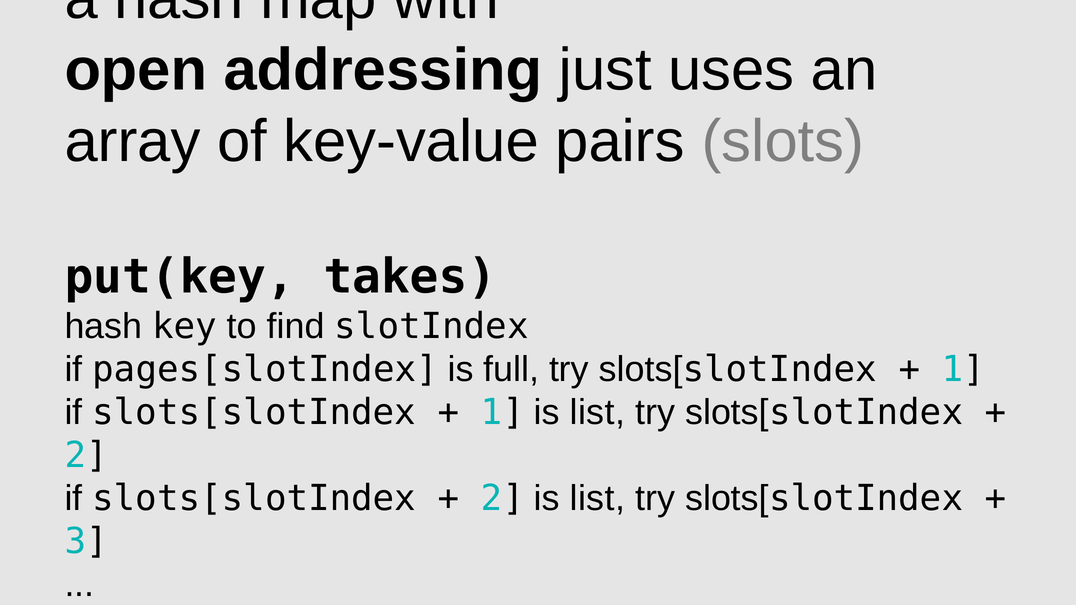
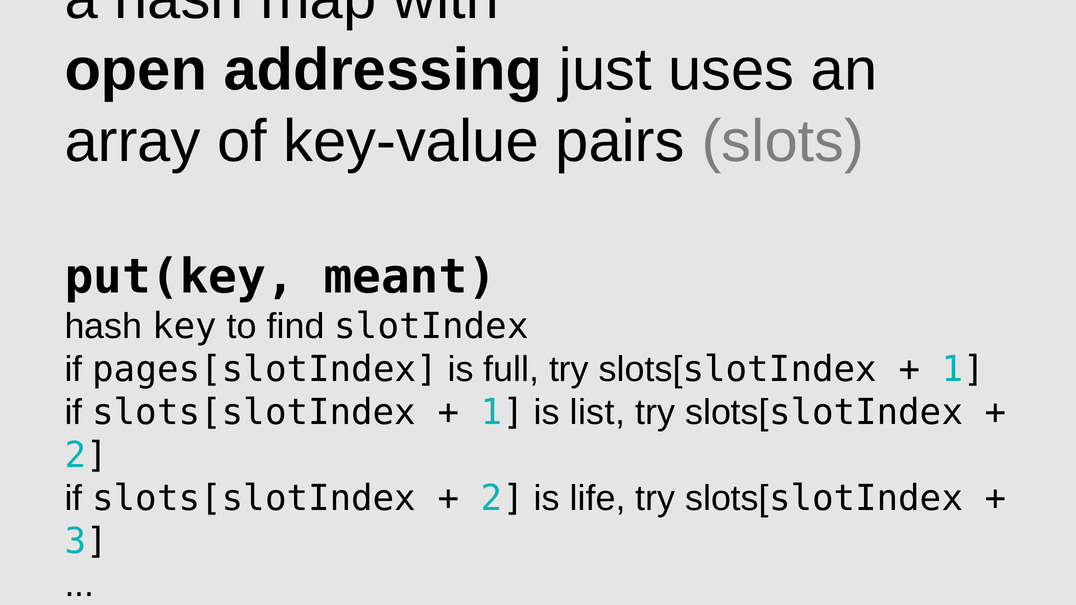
takes: takes -> meant (410, 277)
2 is list: list -> life (598, 499)
